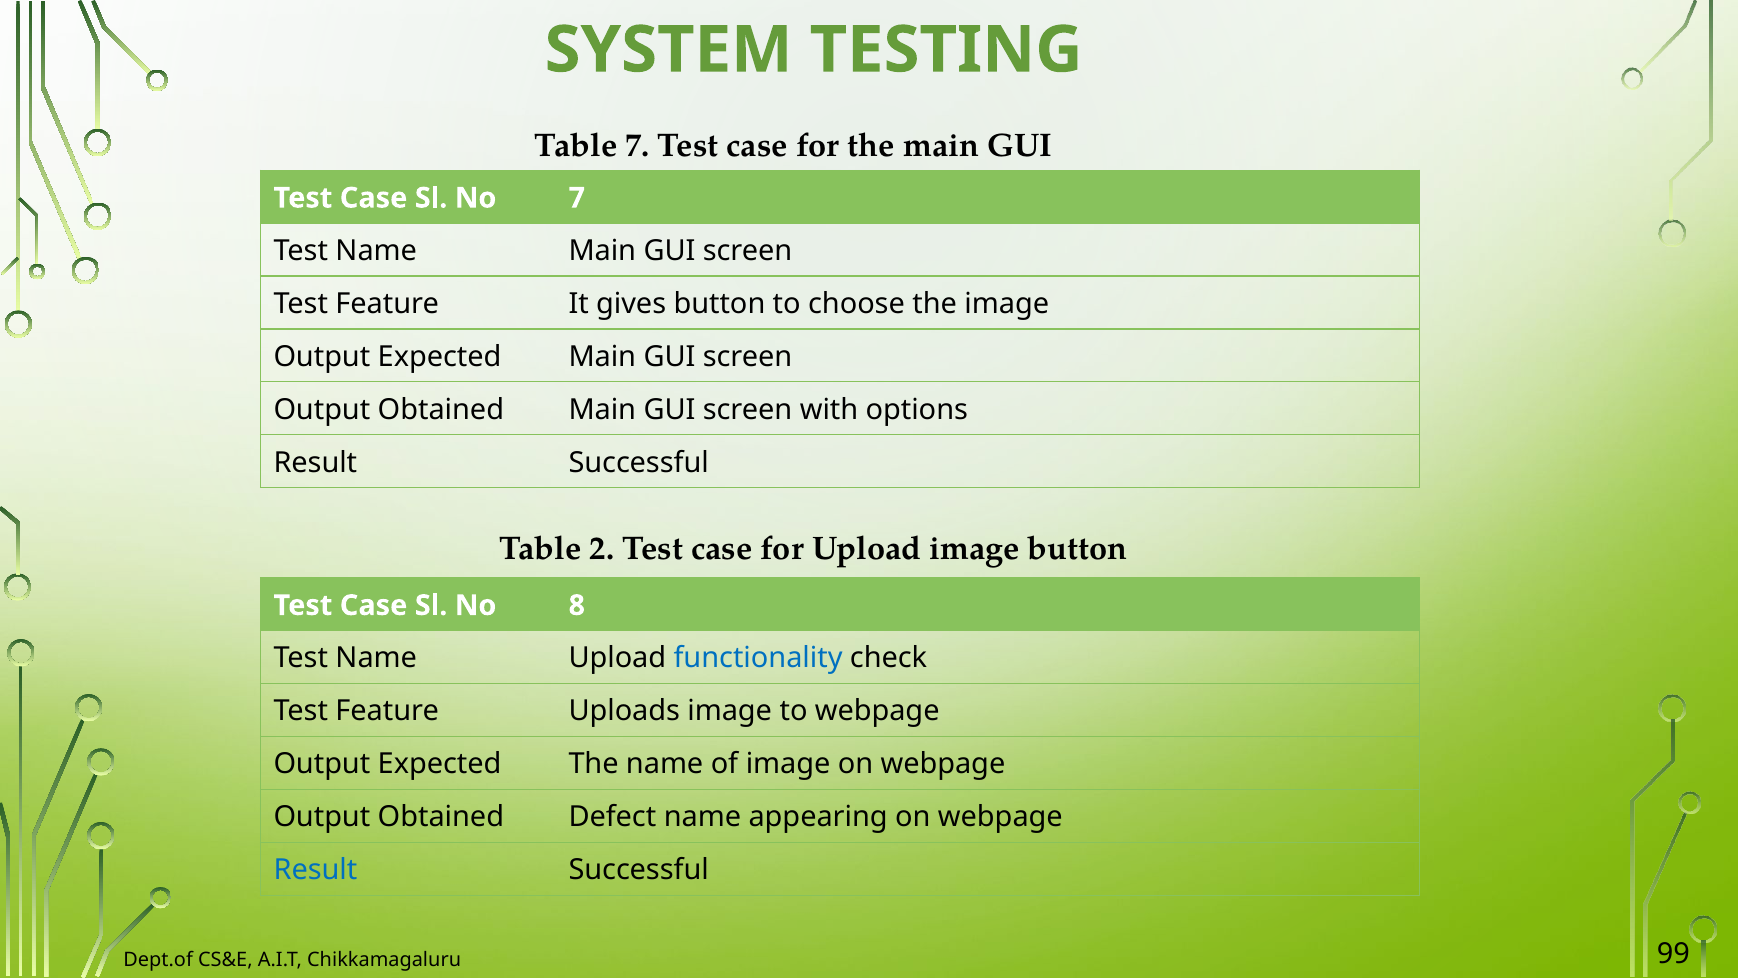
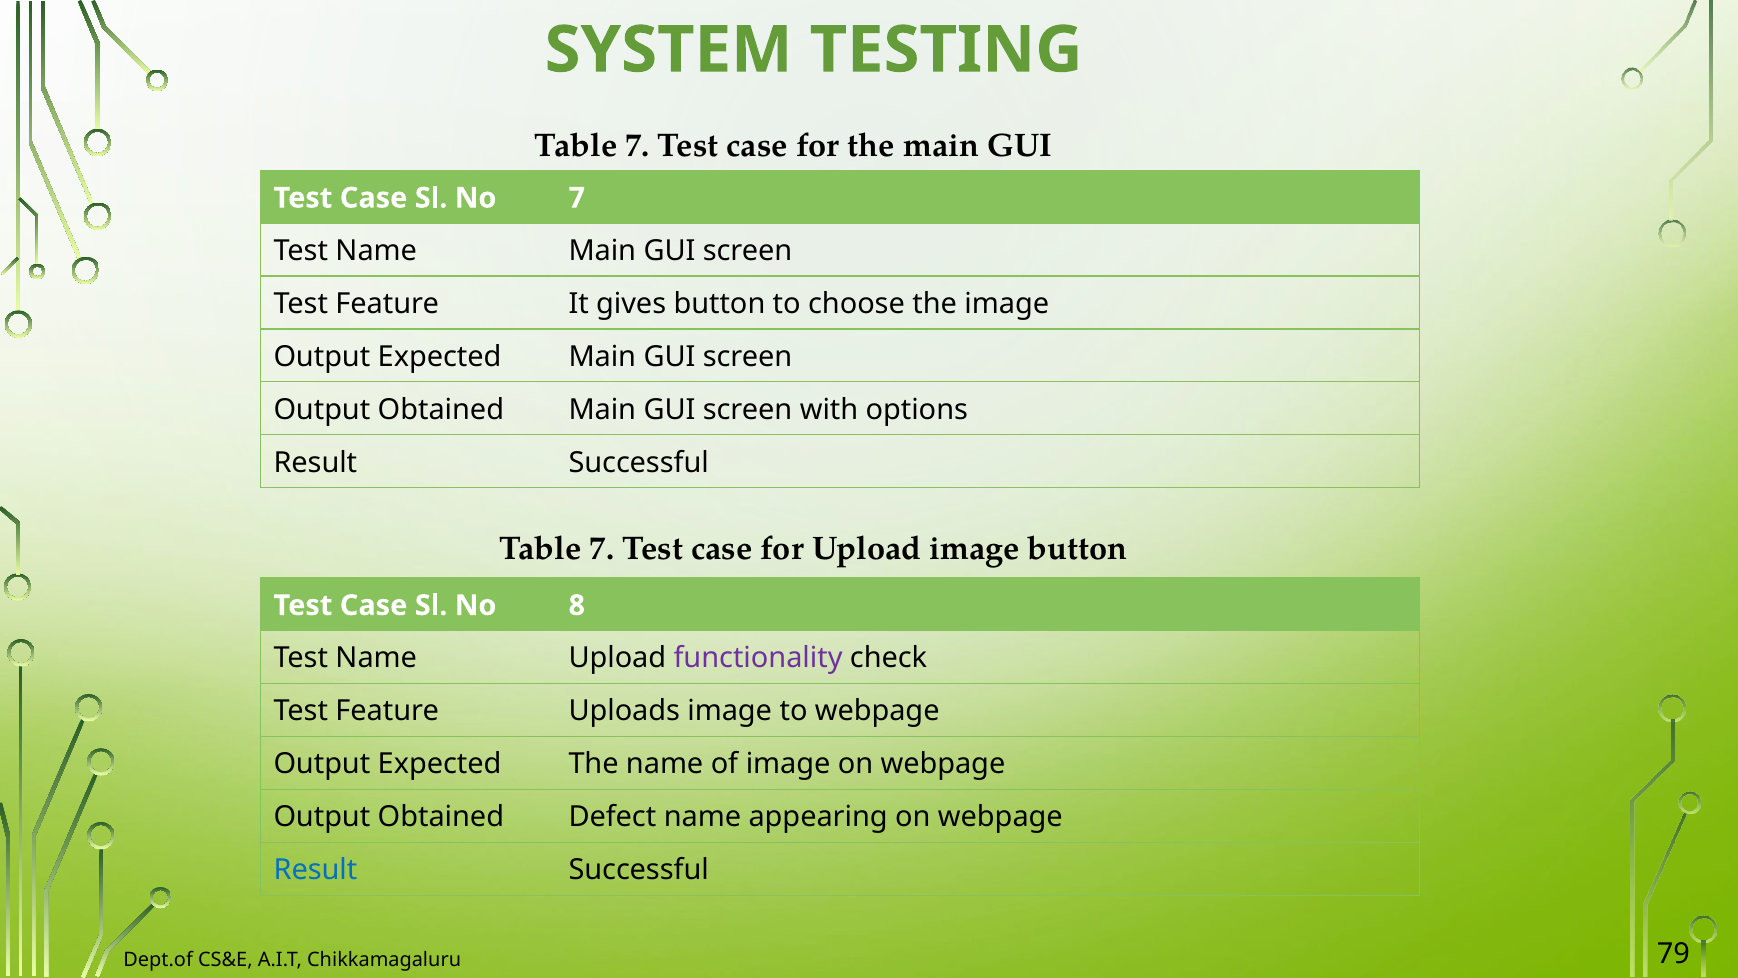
2: 2 -> 7 (602, 548)
functionality colour: blue -> purple (758, 658)
99: 99 -> 79 (1673, 953)
